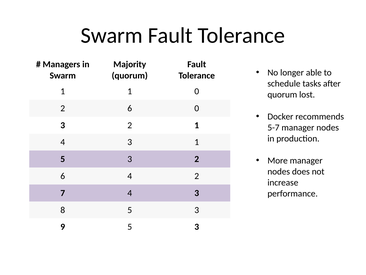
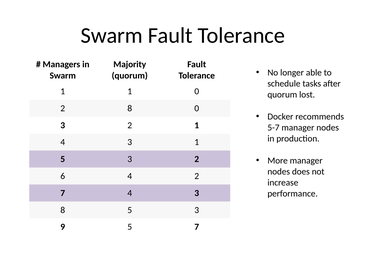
6: 6 -> 8 (130, 108)
9 5 3: 3 -> 7 (197, 227)
